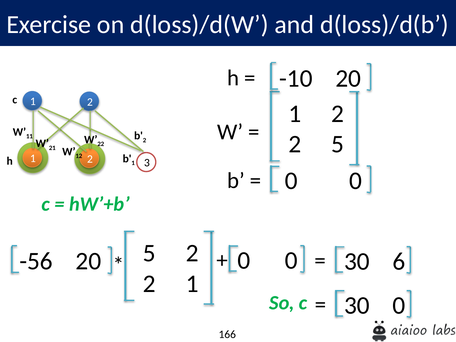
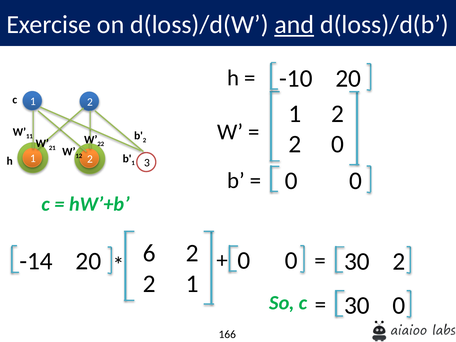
and underline: none -> present (294, 25)
2 5: 5 -> 0 (338, 144)
-56: -56 -> -14 (36, 261)
20 5: 5 -> 6 (149, 253)
30 6: 6 -> 2 (399, 261)
